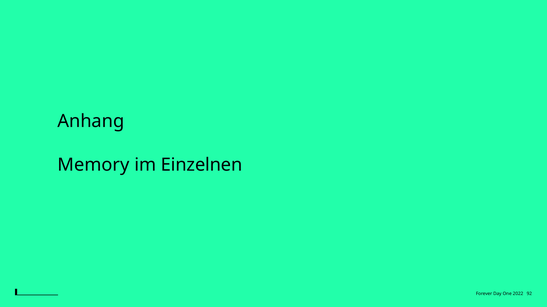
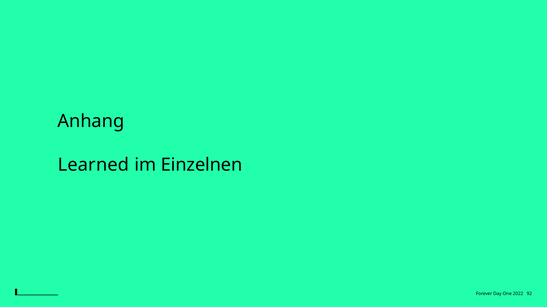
Memory: Memory -> Learned (93, 165)
